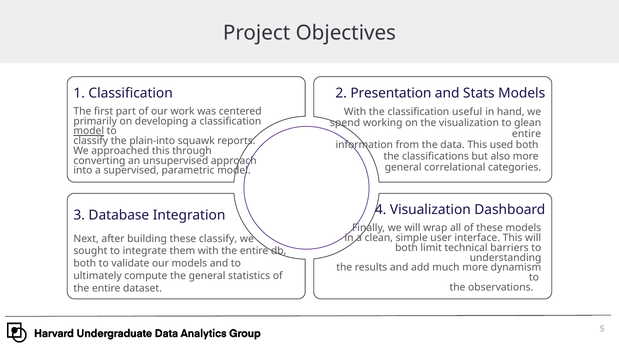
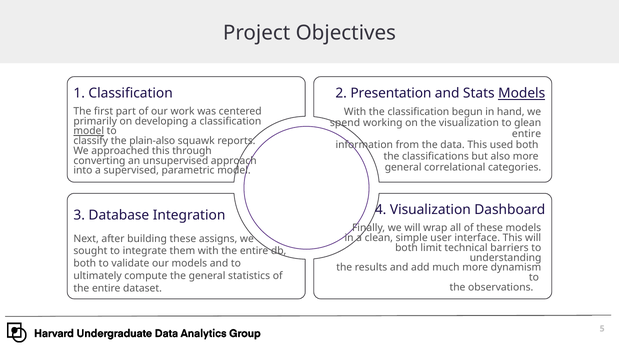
Models underline: none -> present (522, 94)
useful: useful -> begun (467, 112)
plain-into: plain-into -> plain-also (152, 141)
these classify: classify -> assigns (218, 239)
